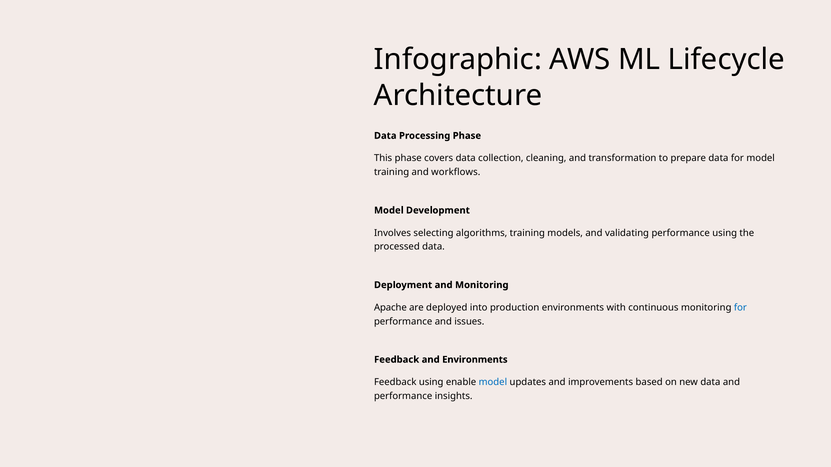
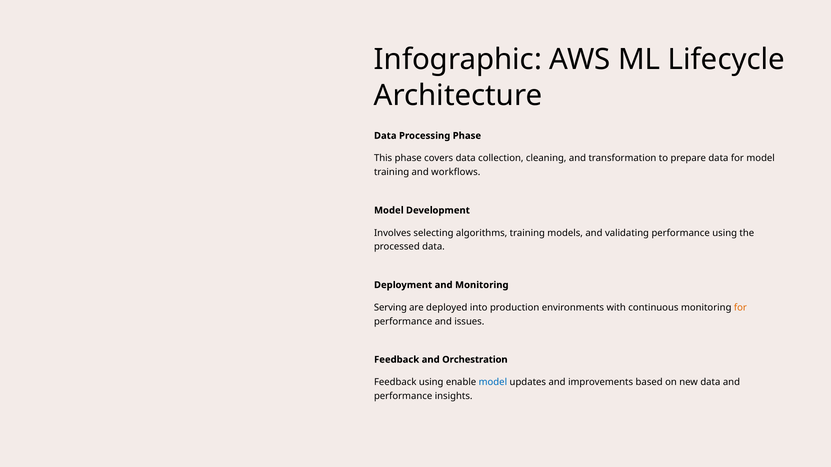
Apache: Apache -> Serving (390, 308)
for colour: blue -> orange (740, 308)
and Environments: Environments -> Orchestration (475, 360)
